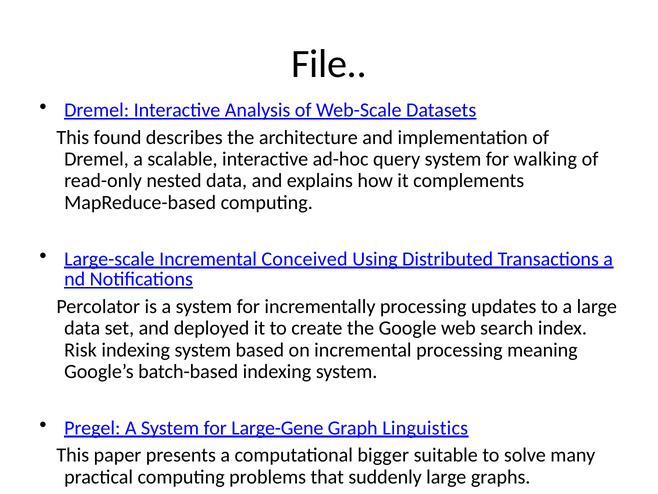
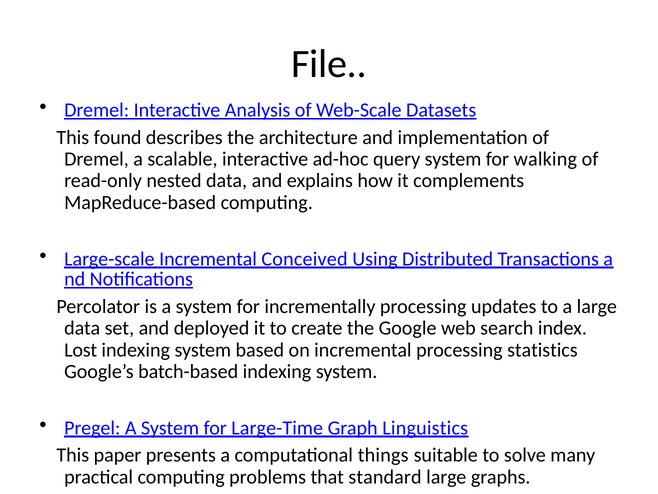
Risk: Risk -> Lost (81, 350)
meaning: meaning -> statistics (542, 350)
Large-Gene: Large-Gene -> Large-Time (277, 428)
bigger: bigger -> things (383, 455)
suddenly: suddenly -> standard (385, 477)
